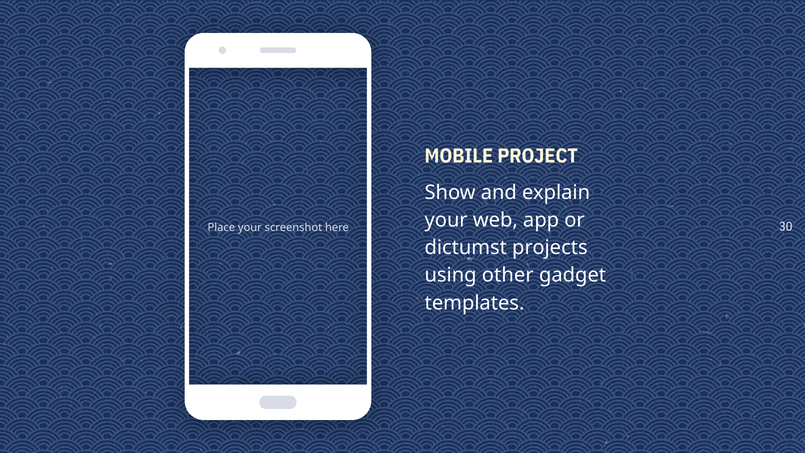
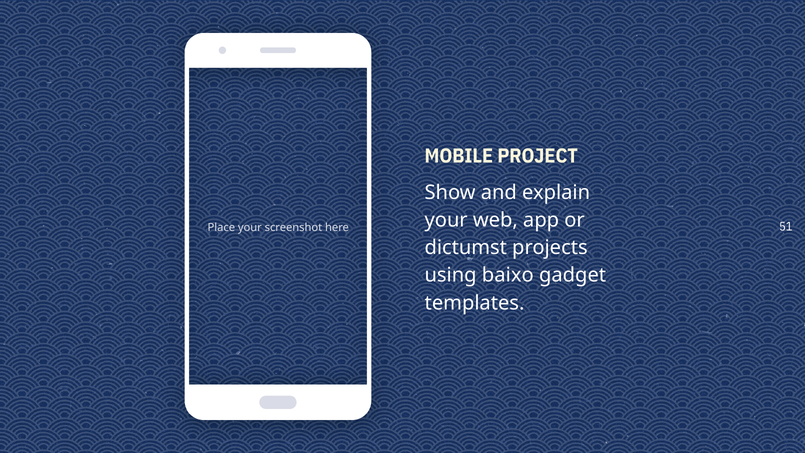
30: 30 -> 51 (786, 227)
other: other -> baixo (508, 275)
